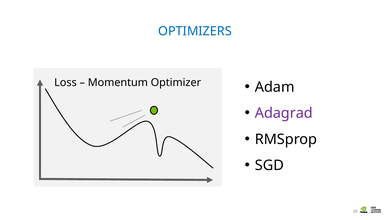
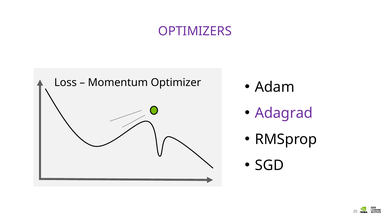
OPTIMIZERS colour: blue -> purple (195, 31)
